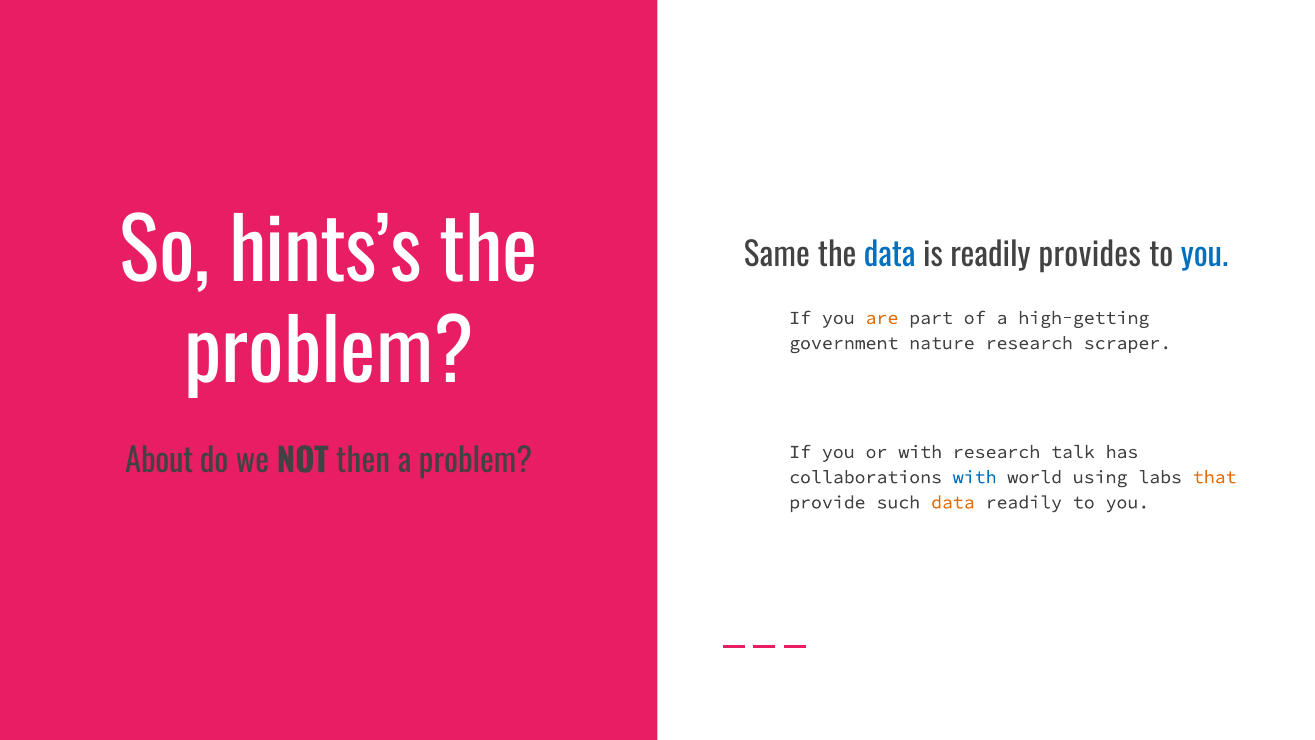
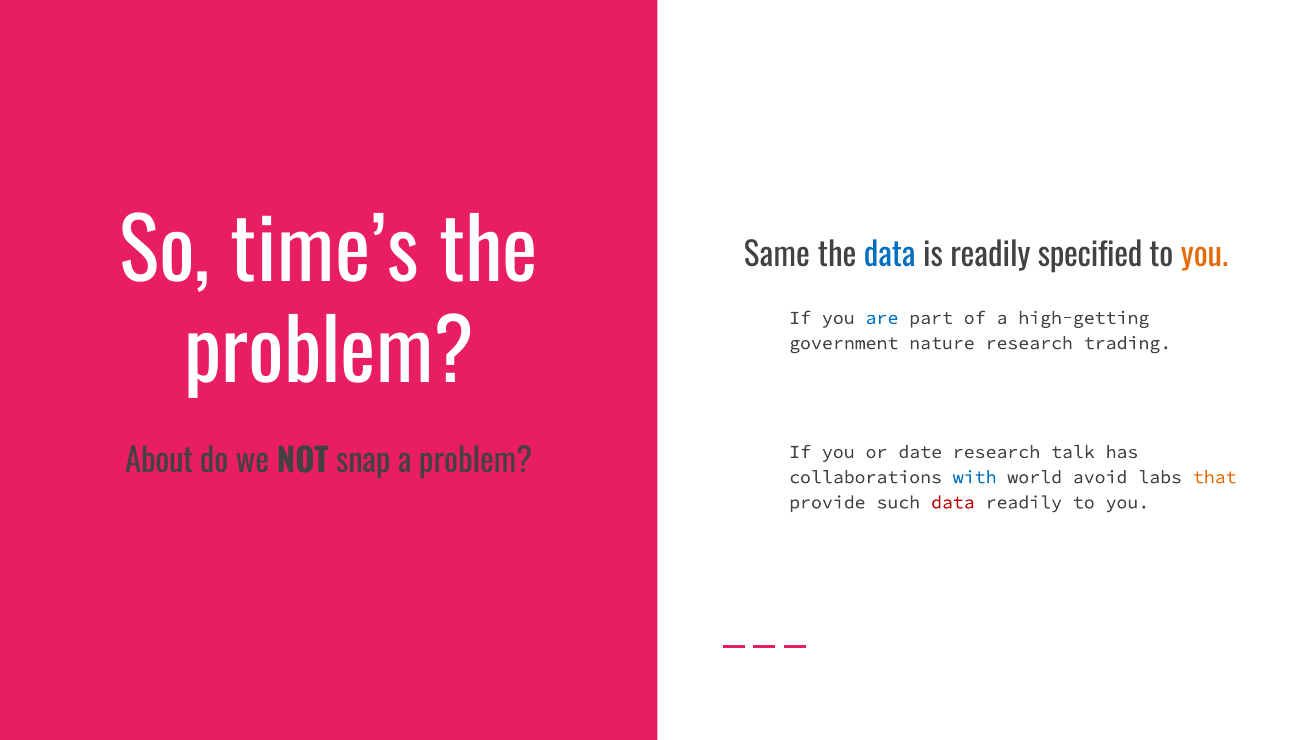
hints’s: hints’s -> time’s (325, 254)
provides: provides -> specified (1090, 256)
you colour: blue -> orange (1205, 256)
are colour: orange -> blue (882, 318)
scraper: scraper -> trading (1128, 343)
or with: with -> date (920, 452)
then: then -> snap (363, 461)
using: using -> avoid (1100, 477)
data colour: orange -> red (953, 502)
